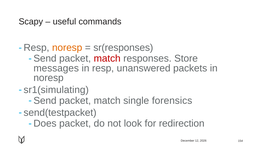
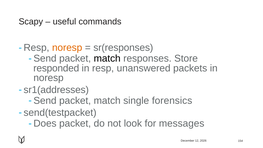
match colour: red -> black (107, 59)
messages: messages -> responded (56, 68)
sr1(simulating: sr1(simulating -> sr1(addresses (56, 90)
redirection: redirection -> messages (182, 123)
